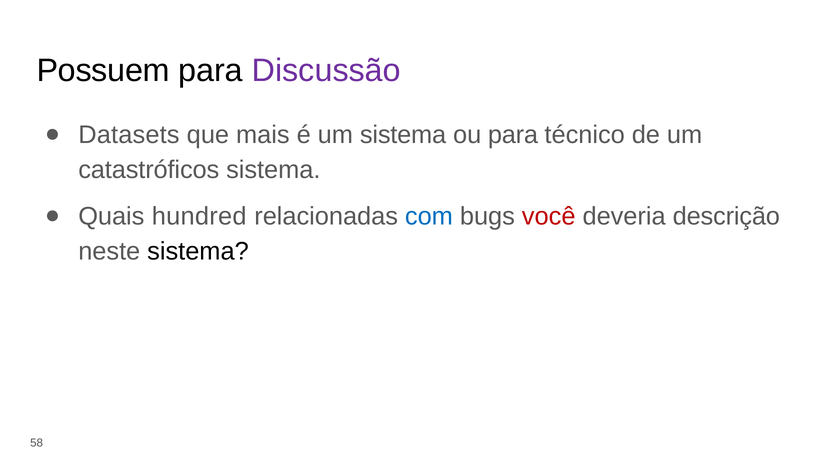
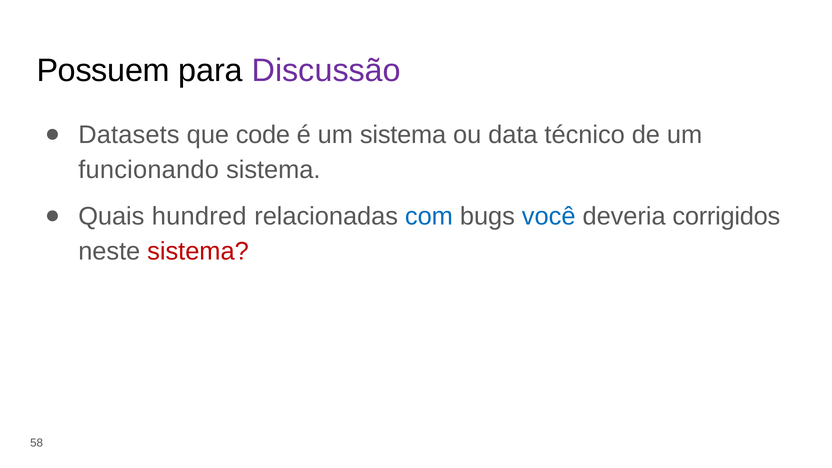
mais: mais -> code (263, 135)
ou para: para -> data (513, 135)
catastróficos: catastróficos -> funcionando (149, 170)
você colour: red -> blue (549, 216)
descrição: descrição -> corrigidos (726, 216)
sistema colour: black -> red (198, 251)
